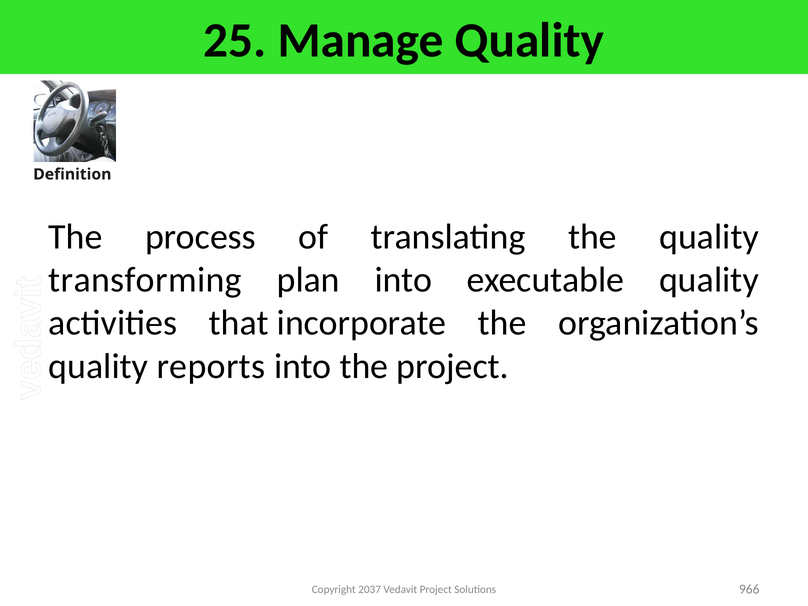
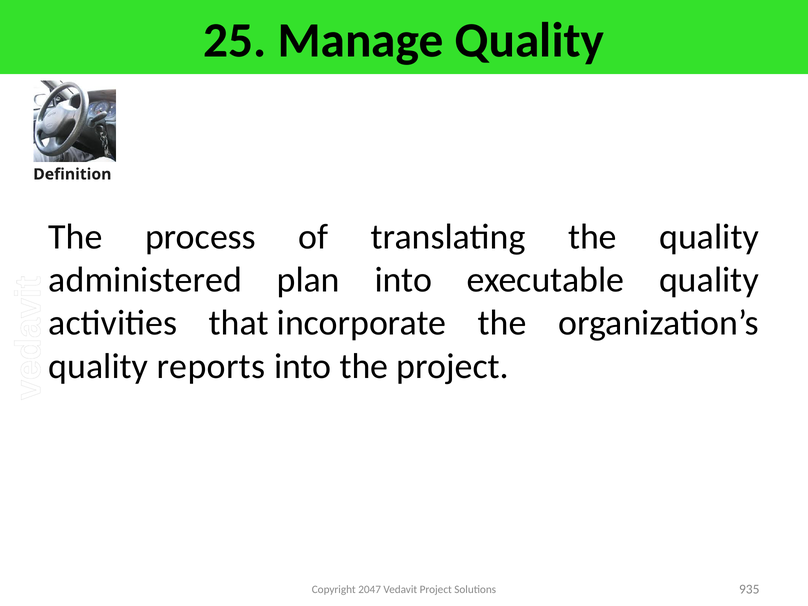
transforming: transforming -> administered (145, 280)
2037: 2037 -> 2047 (370, 589)
966: 966 -> 935 (749, 590)
